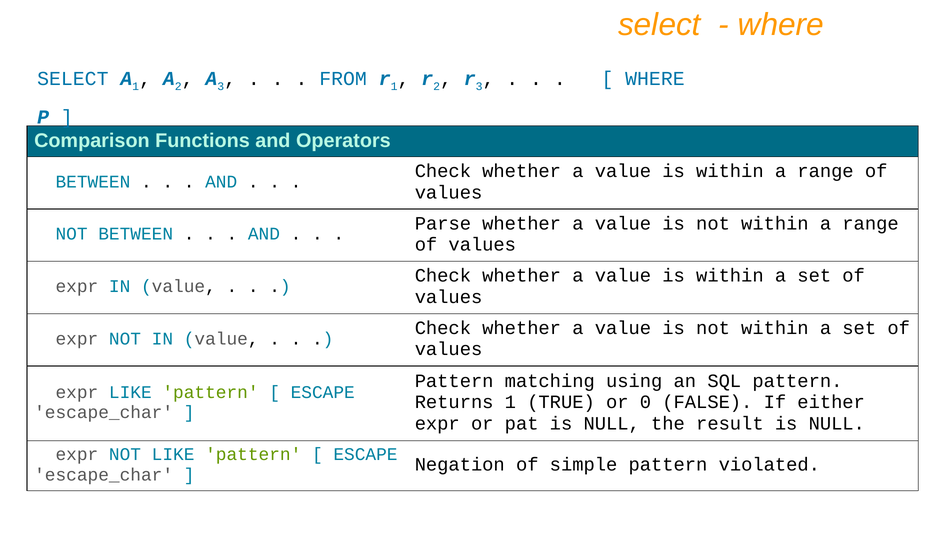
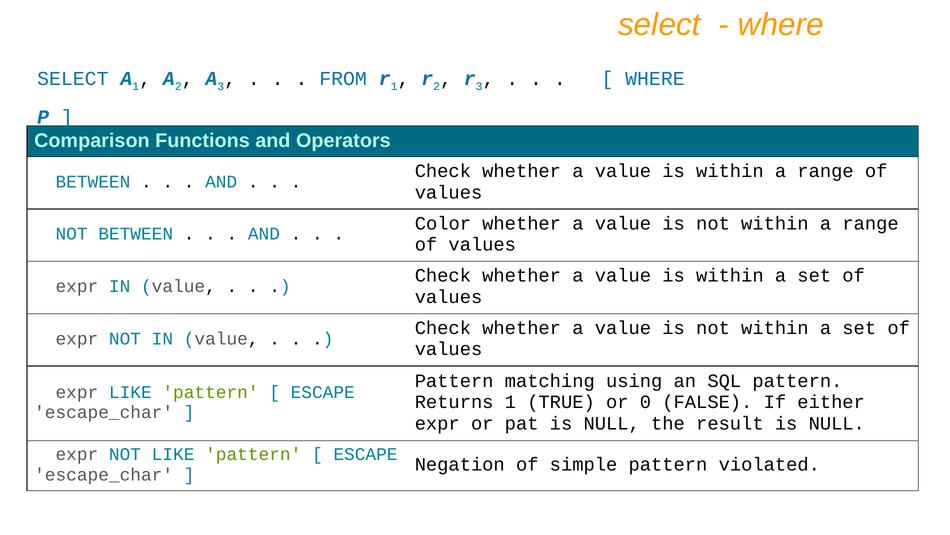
Parse: Parse -> Color (443, 223)
